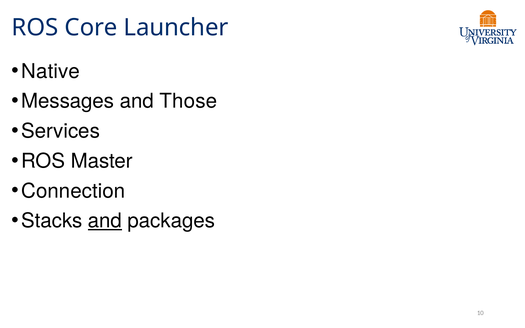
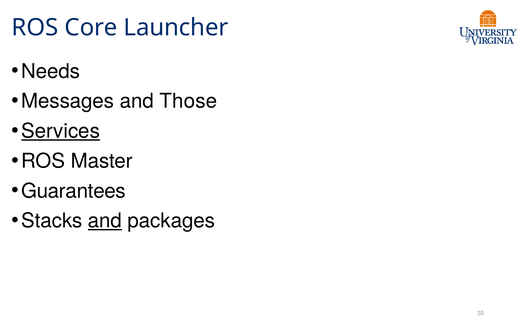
Native: Native -> Needs (51, 71)
Services underline: none -> present (61, 131)
Connection: Connection -> Guarantees (73, 191)
